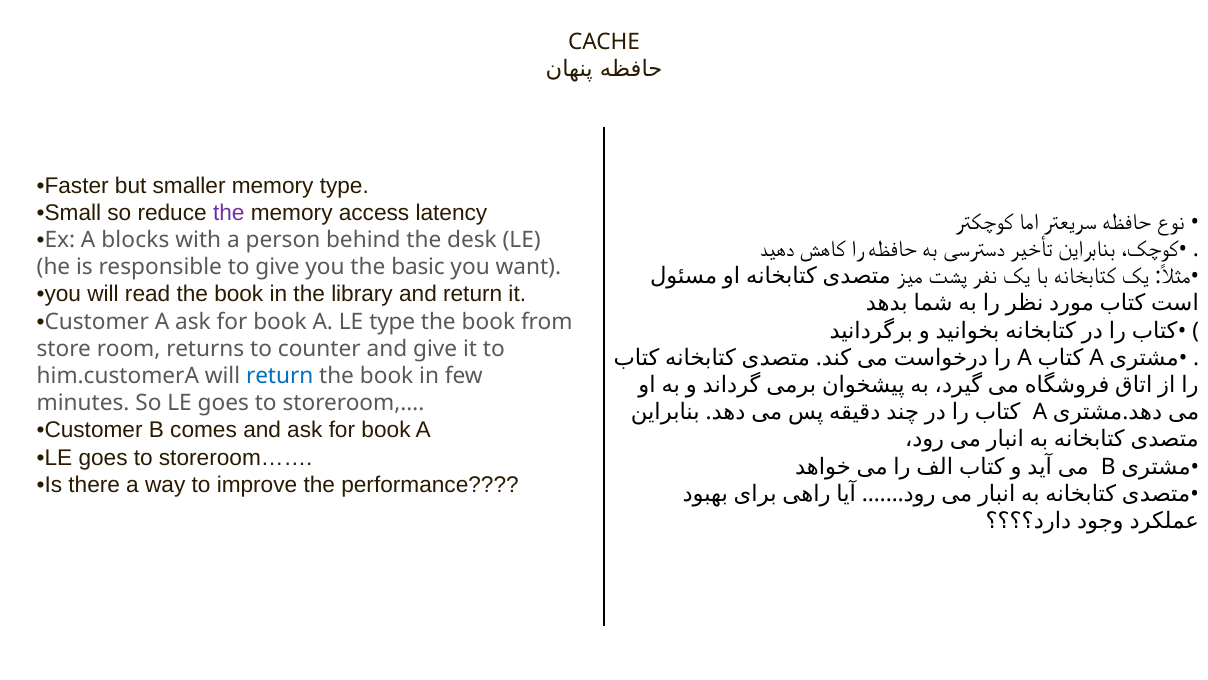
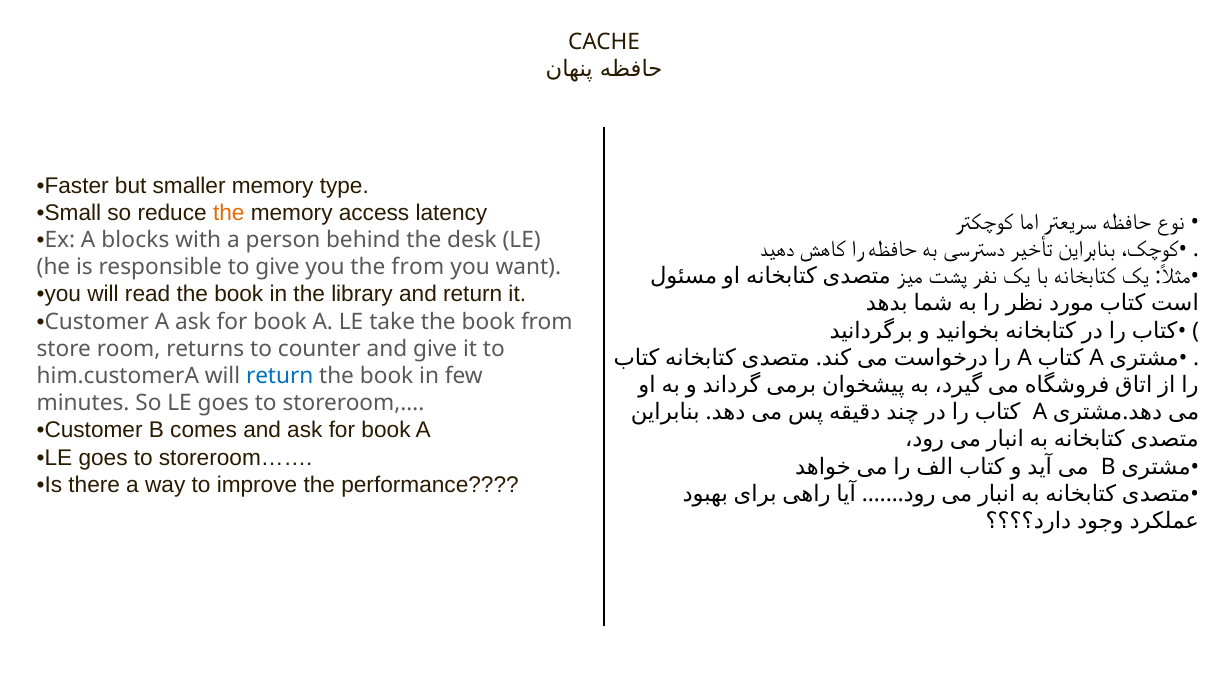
the colour: purple -> orange (229, 213)
the basic: basic -> from (418, 267)
LE type: type -> take (392, 321)
